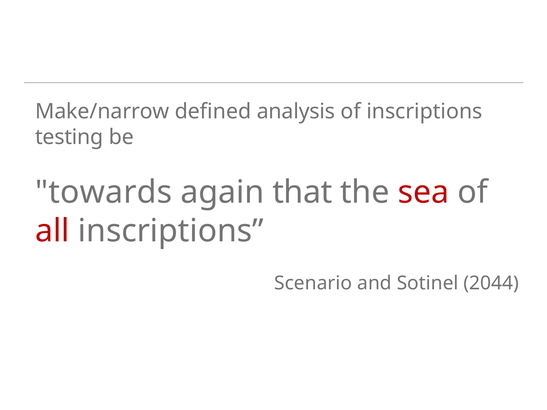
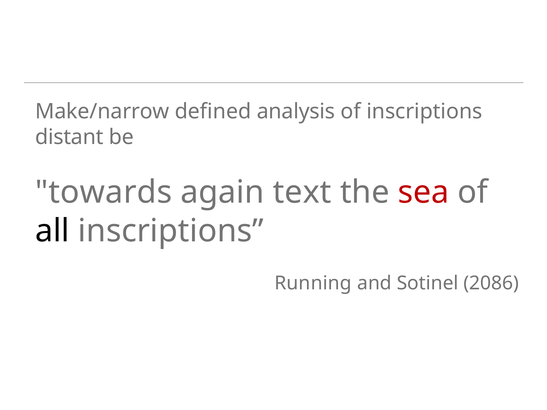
testing: testing -> distant (69, 137)
that: that -> text (302, 193)
all colour: red -> black (52, 231)
Scenario: Scenario -> Running (313, 283)
2044: 2044 -> 2086 (491, 283)
